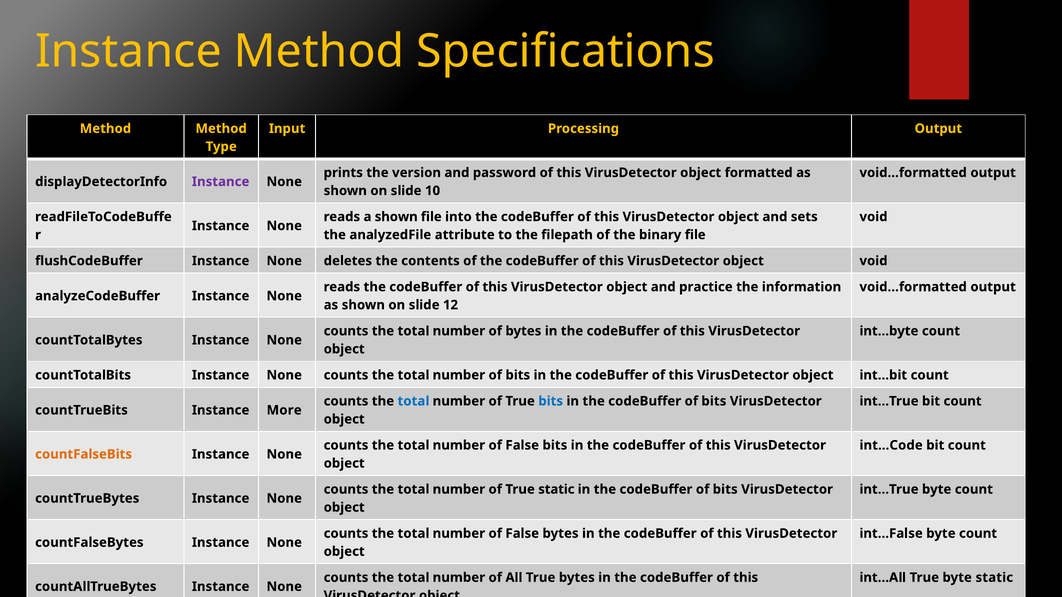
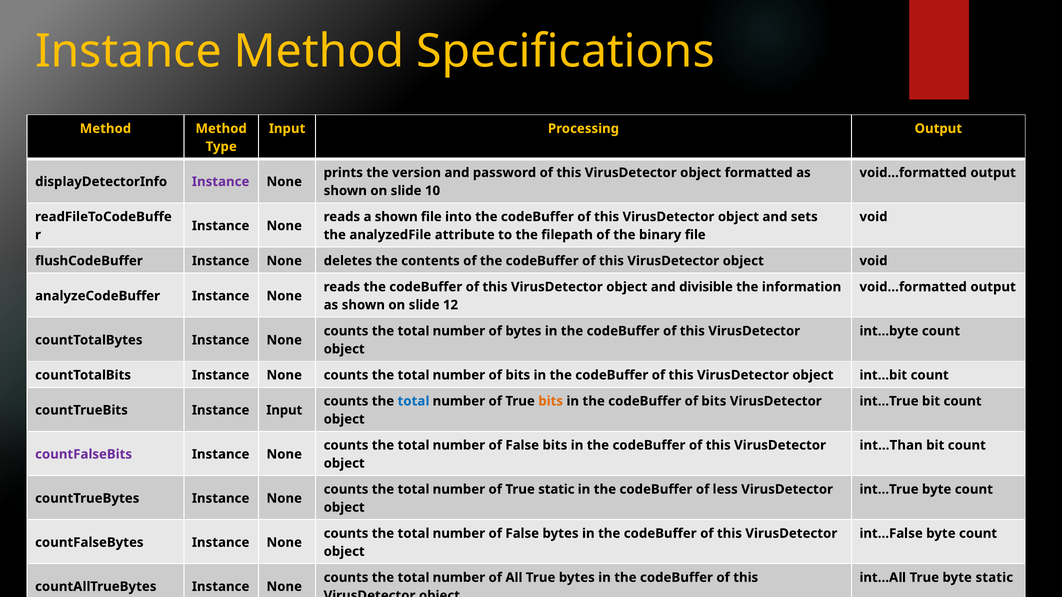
practice: practice -> divisible (706, 287)
bits colour: blue -> orange (551, 401)
Instance More: More -> Input (284, 410)
int…Code: int…Code -> int…Than (891, 445)
countFalseBits colour: orange -> purple (84, 455)
bits: bits -> less (725, 490)
